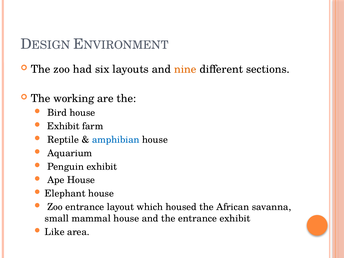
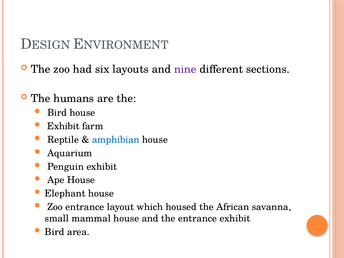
nine colour: orange -> purple (185, 69)
working: working -> humans (74, 98)
Like: Like -> Bird (55, 232)
